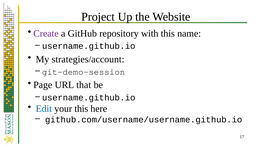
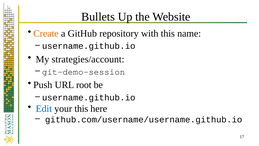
Project: Project -> Bullets (98, 17)
Create colour: purple -> orange (46, 33)
Page: Page -> Push (43, 85)
that: that -> root (84, 85)
